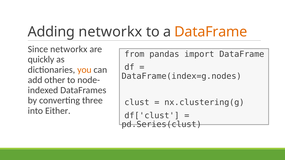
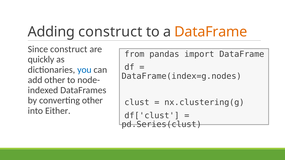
Adding networkx: networkx -> construct (110, 32)
Since networkx: networkx -> construct (69, 49)
you colour: orange -> blue (84, 70)
converting three: three -> other (92, 101)
